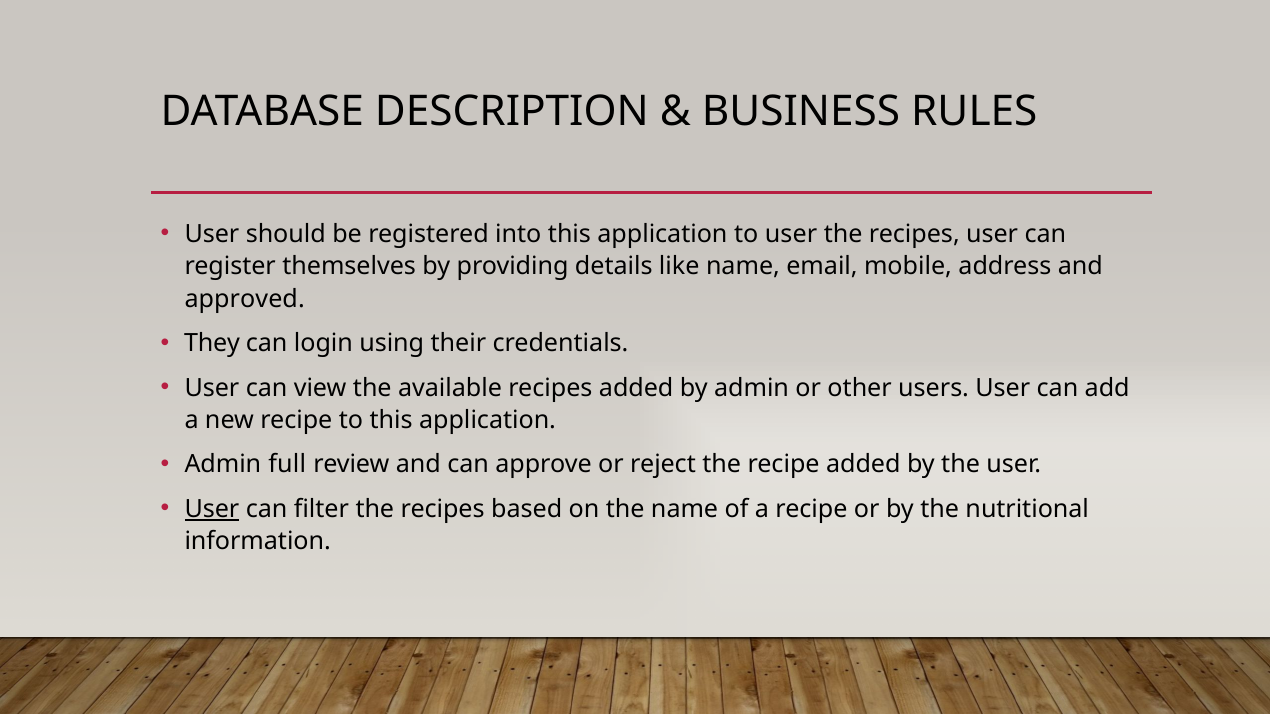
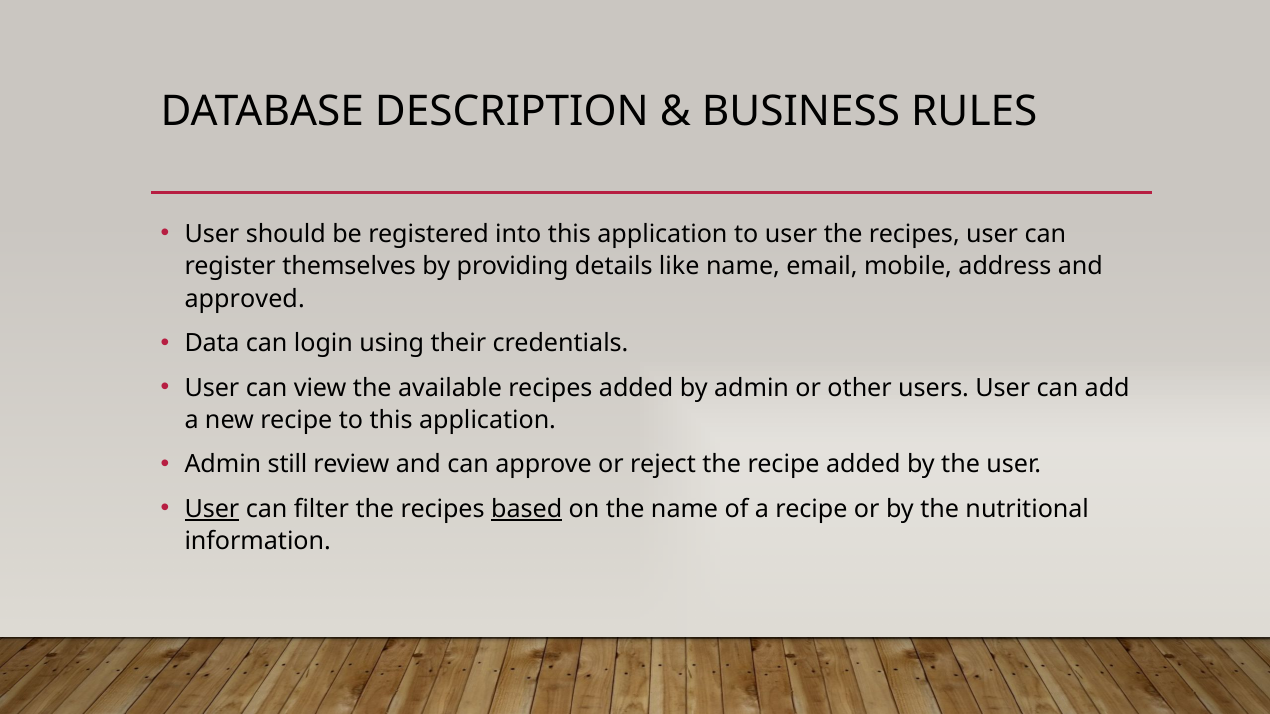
They: They -> Data (212, 343)
full: full -> still (287, 465)
based underline: none -> present (527, 509)
